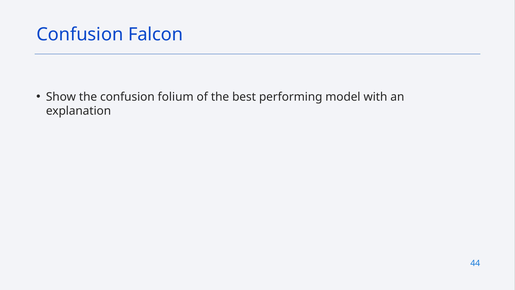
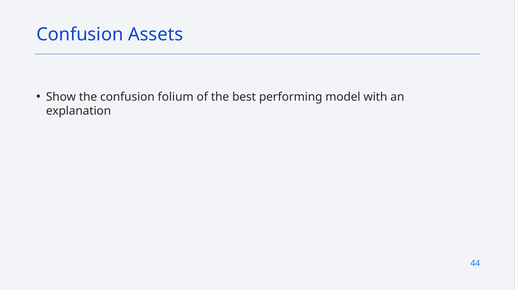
Falcon: Falcon -> Assets (156, 34)
